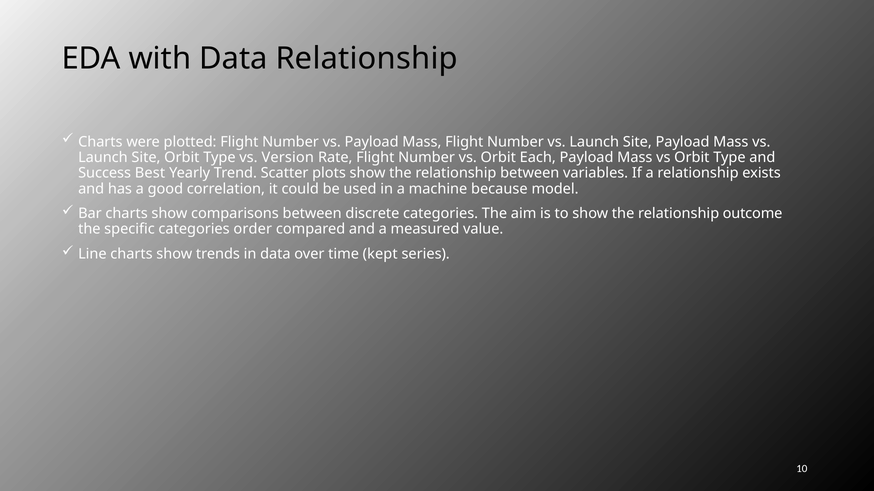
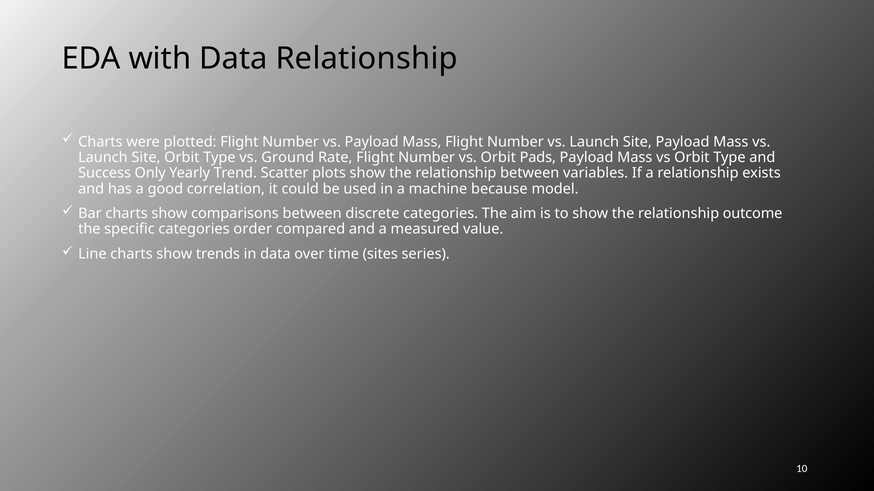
Version: Version -> Ground (288, 158)
Each: Each -> Pads (538, 158)
Best: Best -> Only (150, 173)
kept: kept -> sites (380, 254)
